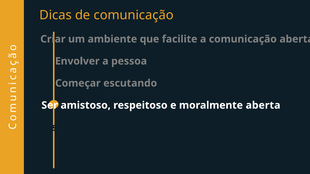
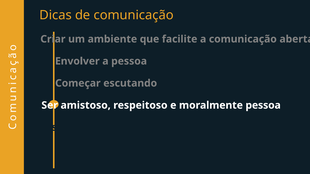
moralmente aberta: aberta -> pessoa (263, 105)
